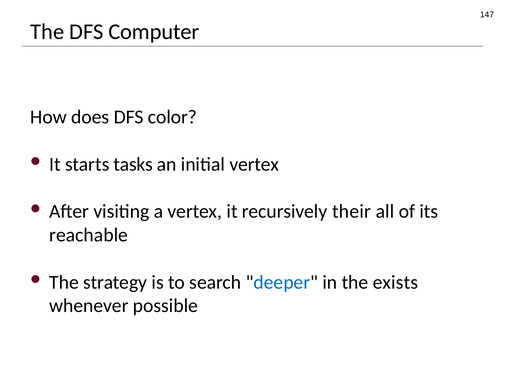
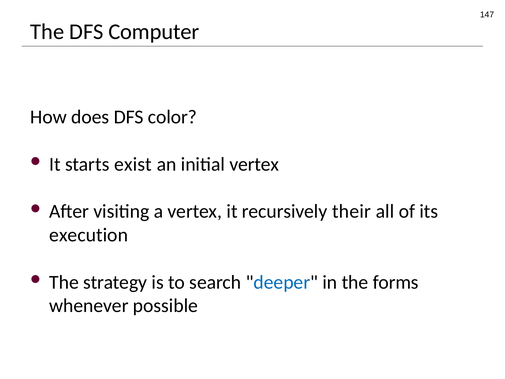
tasks: tasks -> exist (133, 164)
reachable: reachable -> execution (89, 235)
exists: exists -> forms (396, 282)
